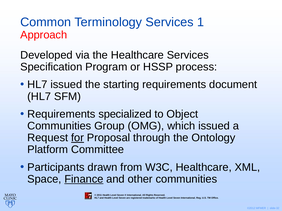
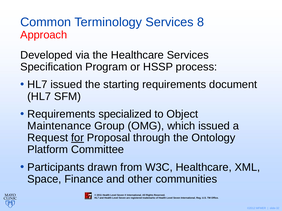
1: 1 -> 8 (201, 22)
Communities: Communities -> Maintenance (59, 126)
Finance underline: present -> none (84, 179)
